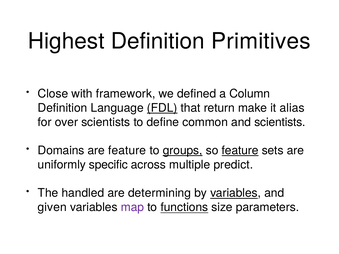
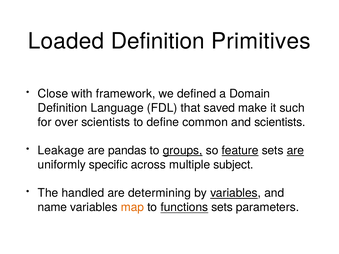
Highest: Highest -> Loaded (66, 41)
Column: Column -> Domain (250, 94)
FDL underline: present -> none (162, 108)
return: return -> saved (219, 108)
alias: alias -> such (292, 108)
Domains: Domains -> Leakage (61, 151)
are feature: feature -> pandas (127, 151)
are underline: none -> present (295, 151)
predict: predict -> subject (233, 165)
given: given -> name (52, 207)
map colour: purple -> orange (132, 207)
functions size: size -> sets (222, 207)
